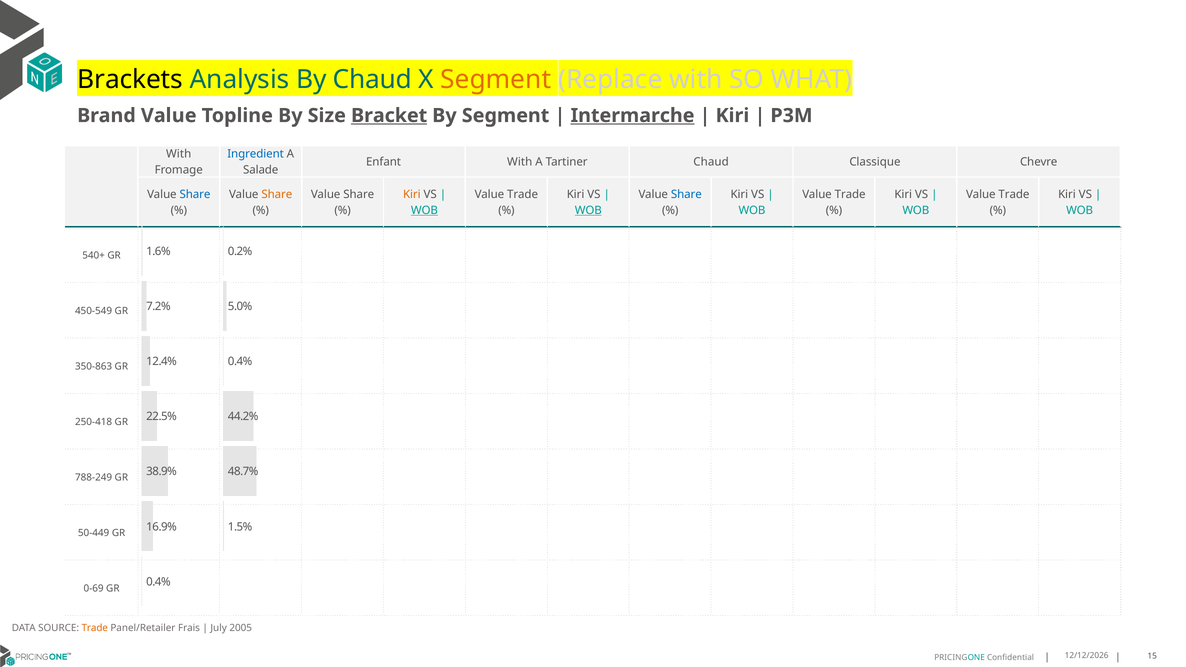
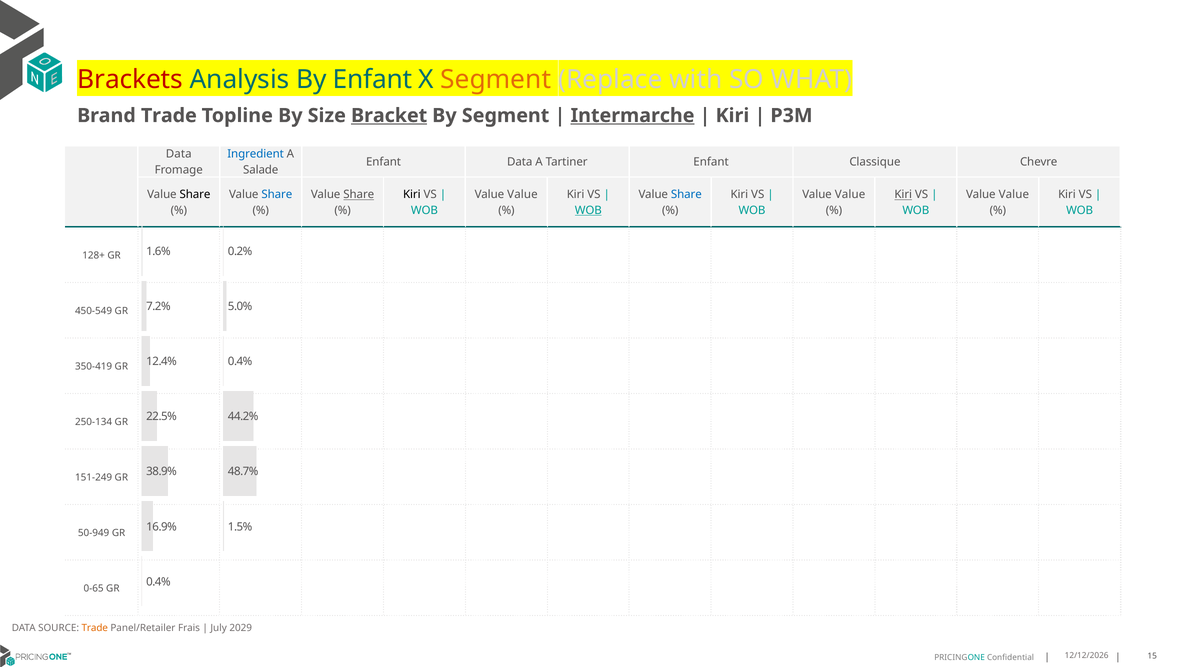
Brackets colour: black -> red (130, 80)
By Chaud: Chaud -> Enfant (373, 80)
Brand Value: Value -> Trade (169, 116)
With: With -> Data (179, 154)
Enfant With: With -> Data (520, 162)
Tartiner Chaud: Chaud -> Enfant (711, 162)
Share colour: blue -> black (195, 195)
Share colour: orange -> blue (277, 195)
Share underline: none -> present (359, 195)
Kiri colour: orange -> black (412, 195)
Trade: Trade -> Value (522, 195)
Trade: Trade -> Value (850, 195)
Kiri underline: none -> present (903, 195)
Trade: Trade -> Value (1014, 195)
WOB underline: present -> none (424, 210)
540+: 540+ -> 128+ (94, 255)
350-863: 350-863 -> 350-419 (94, 366)
250-418: 250-418 -> 250-134 (94, 422)
788-249: 788-249 -> 151-249 (94, 477)
50-449: 50-449 -> 50-949 (94, 533)
0-69: 0-69 -> 0-65 (94, 588)
2005: 2005 -> 2029 (241, 628)
